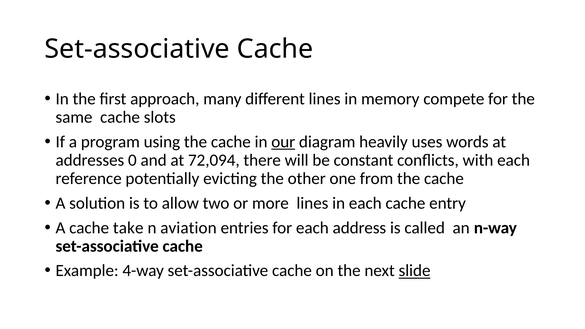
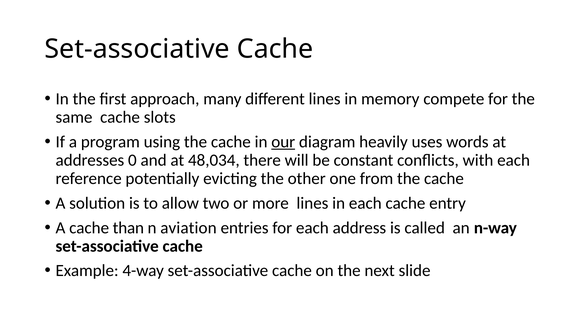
72,094: 72,094 -> 48,034 (214, 160)
take: take -> than (128, 228)
slide underline: present -> none (415, 271)
